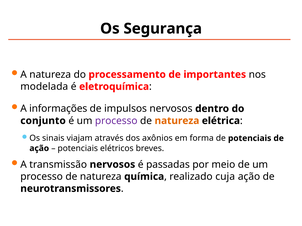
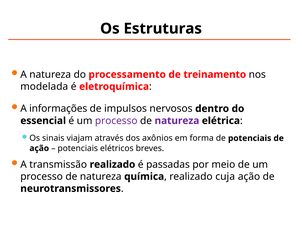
Segurança: Segurança -> Estruturas (163, 29)
importantes: importantes -> treinamento (215, 75)
conjunto: conjunto -> essencial (43, 121)
natureza colour: orange -> purple (177, 121)
transmissão nervosos: nervosos -> realizado (112, 165)
